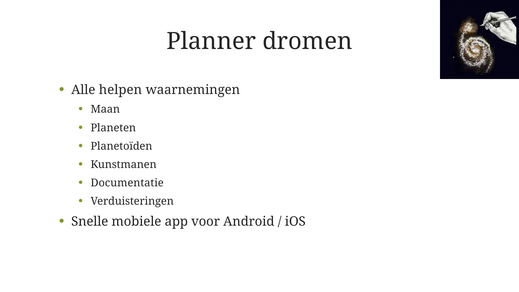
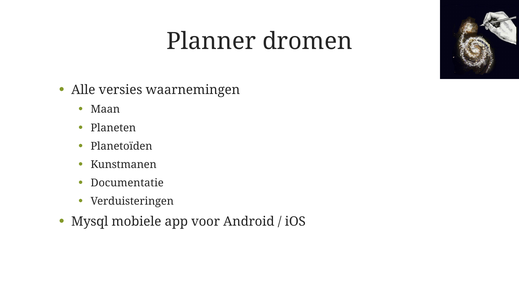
helpen: helpen -> versies (121, 90)
Snelle: Snelle -> Mysql (90, 222)
